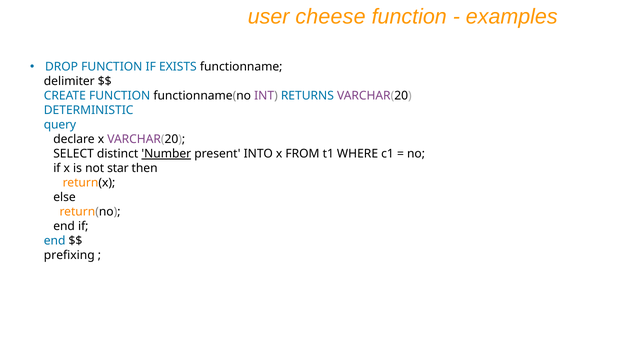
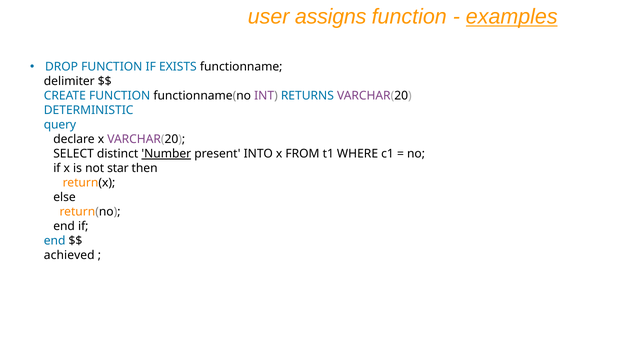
cheese: cheese -> assigns (331, 17)
examples underline: none -> present (512, 17)
prefixing: prefixing -> achieved (69, 255)
